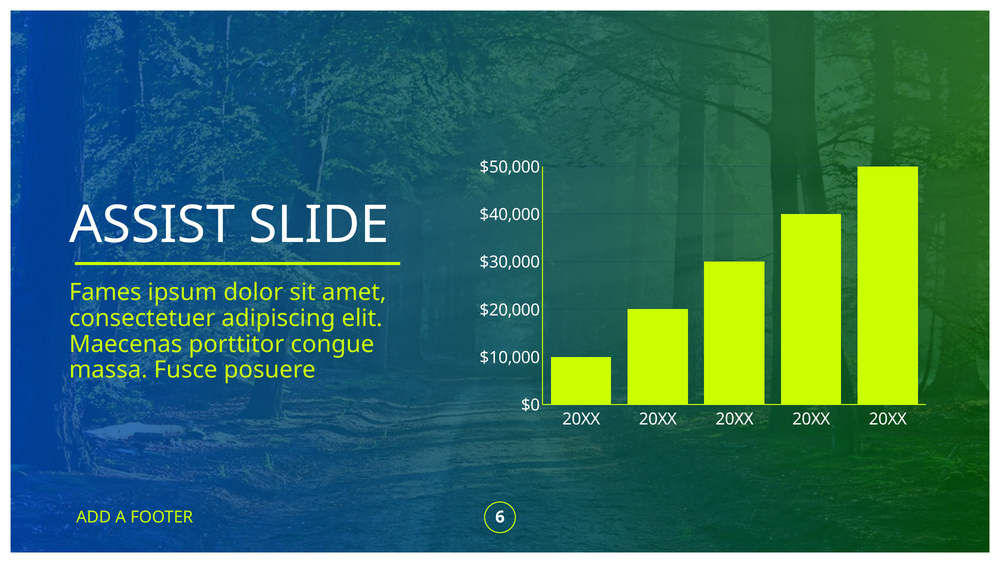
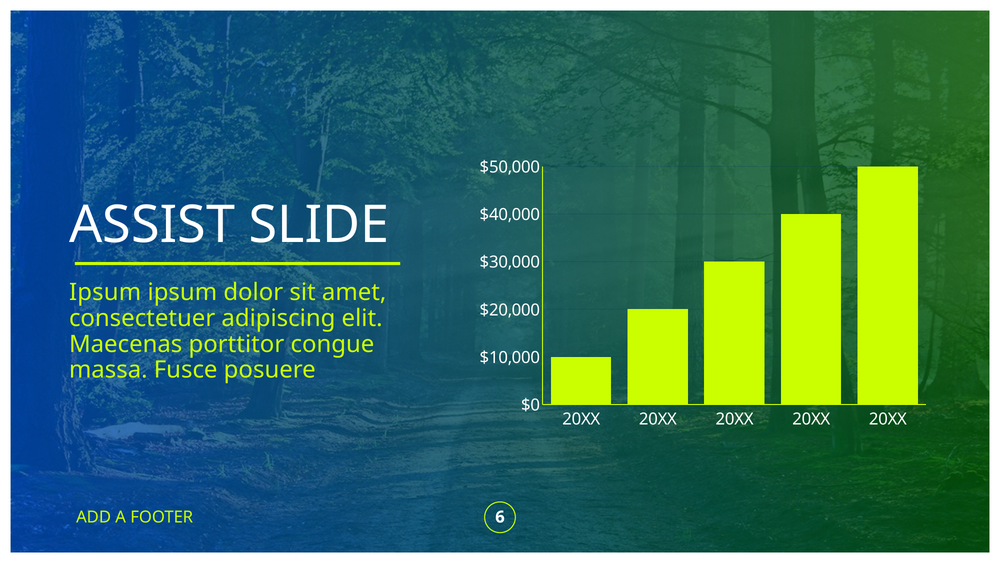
Fames: Fames -> Ipsum (105, 292)
